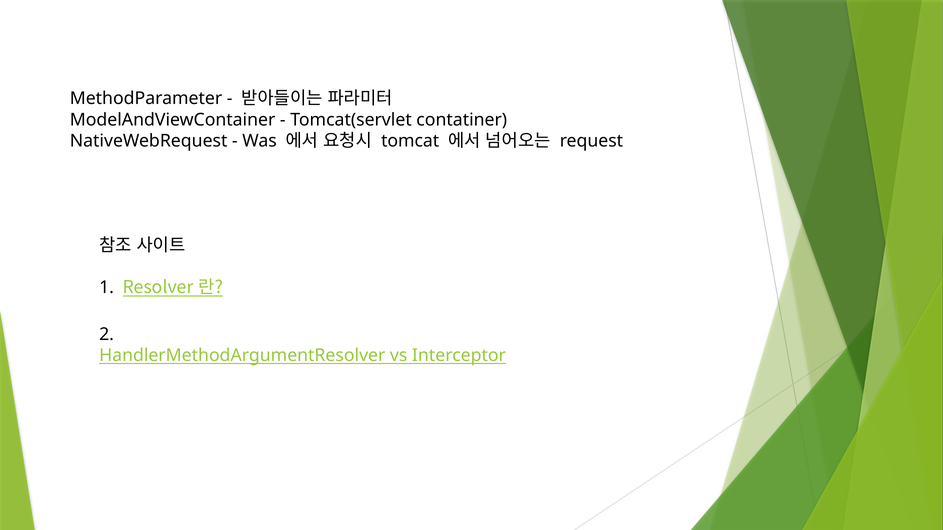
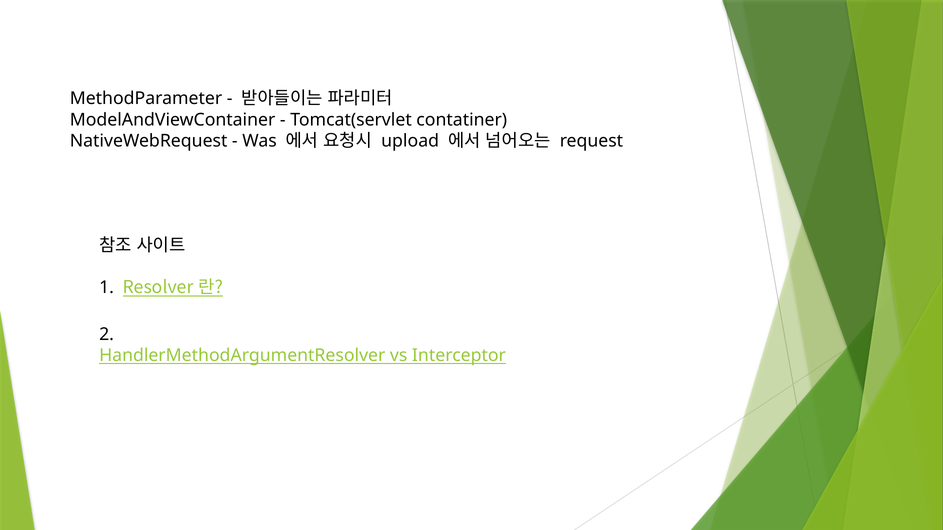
tomcat: tomcat -> upload (410, 141)
